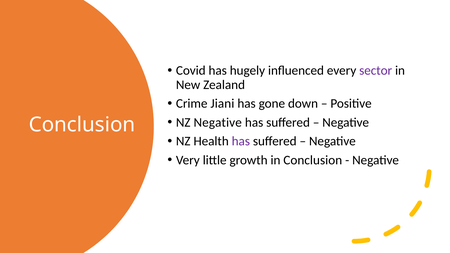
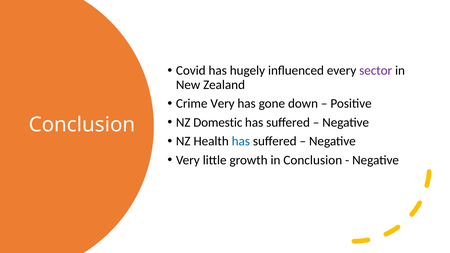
Crime Jiani: Jiani -> Very (223, 104)
NZ Negative: Negative -> Domestic (218, 122)
has colour: purple -> blue (241, 141)
